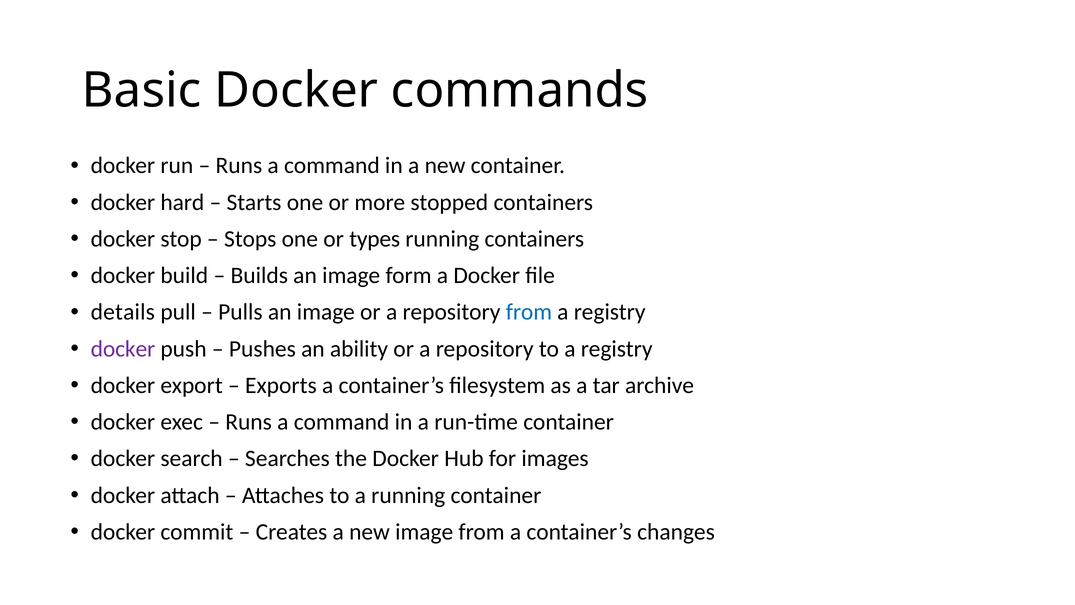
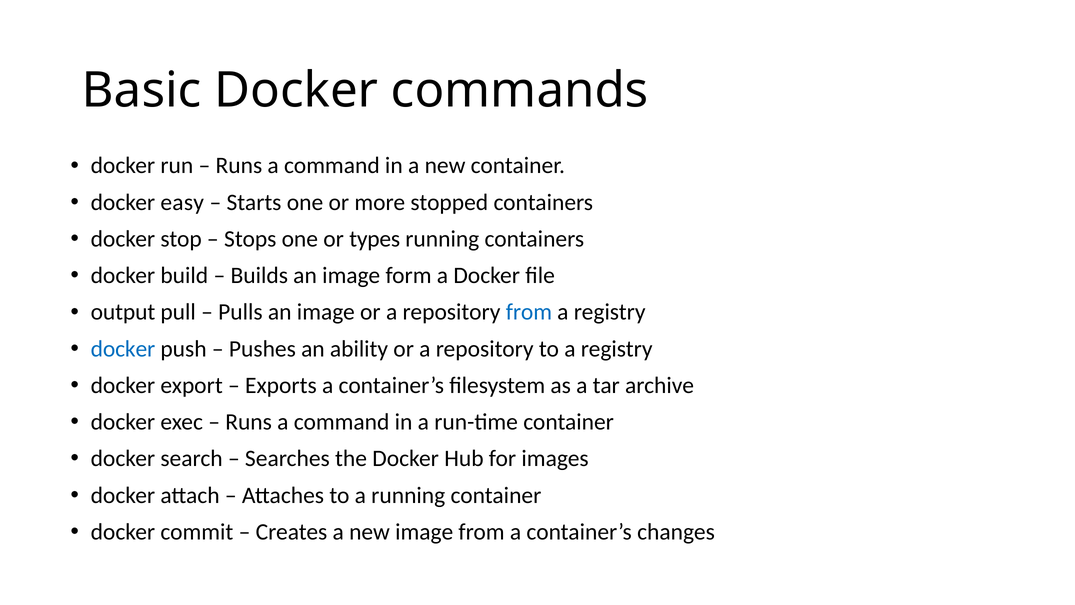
hard: hard -> easy (182, 202)
details: details -> output (123, 312)
docker colour: purple -> blue (123, 349)
